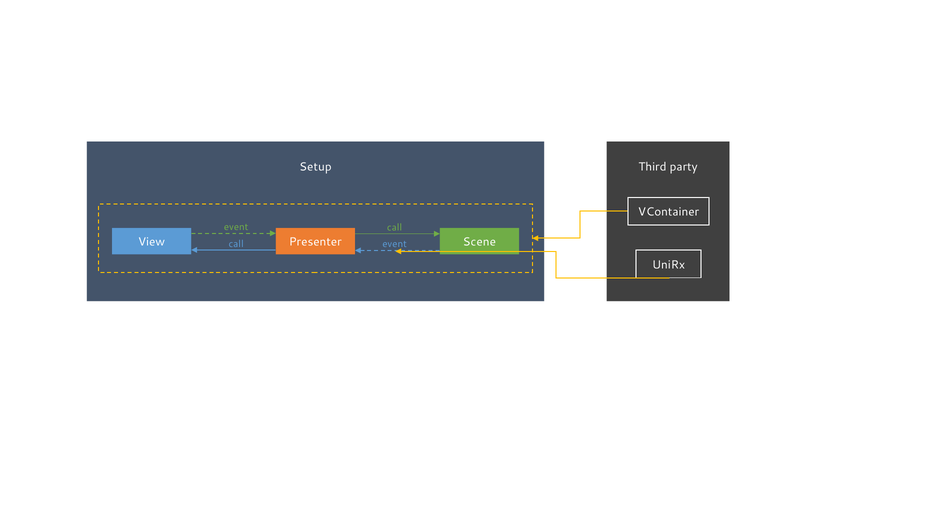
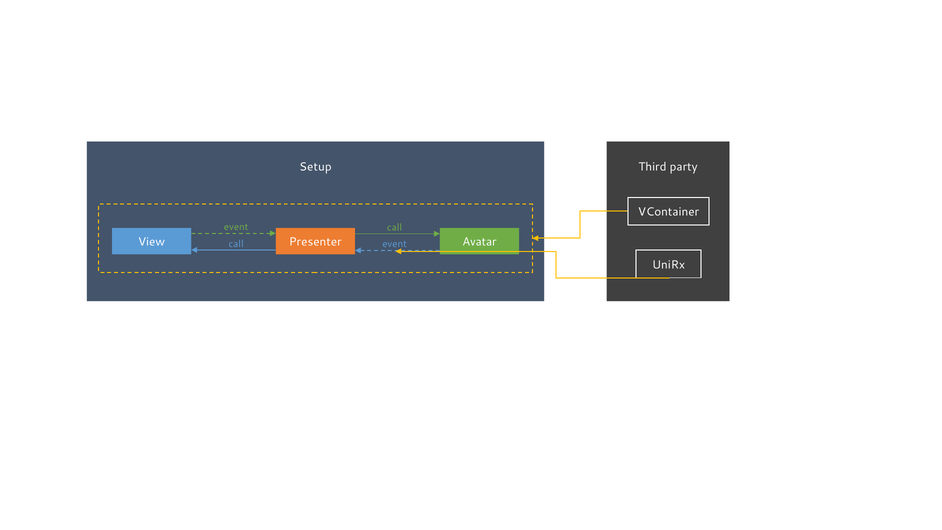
Scene: Scene -> Avatar (479, 242)
